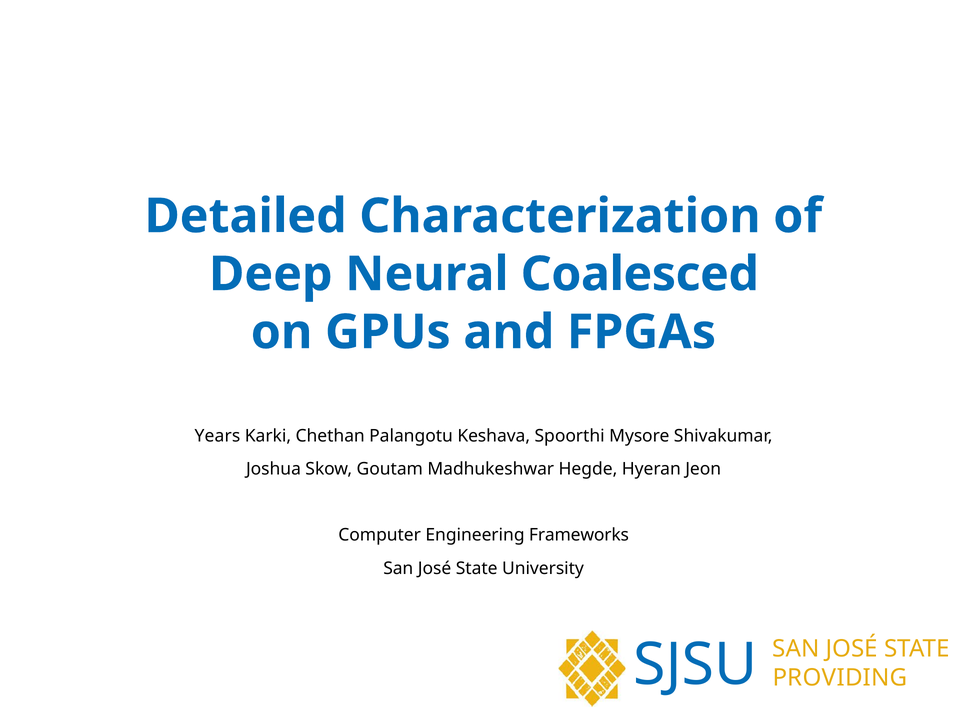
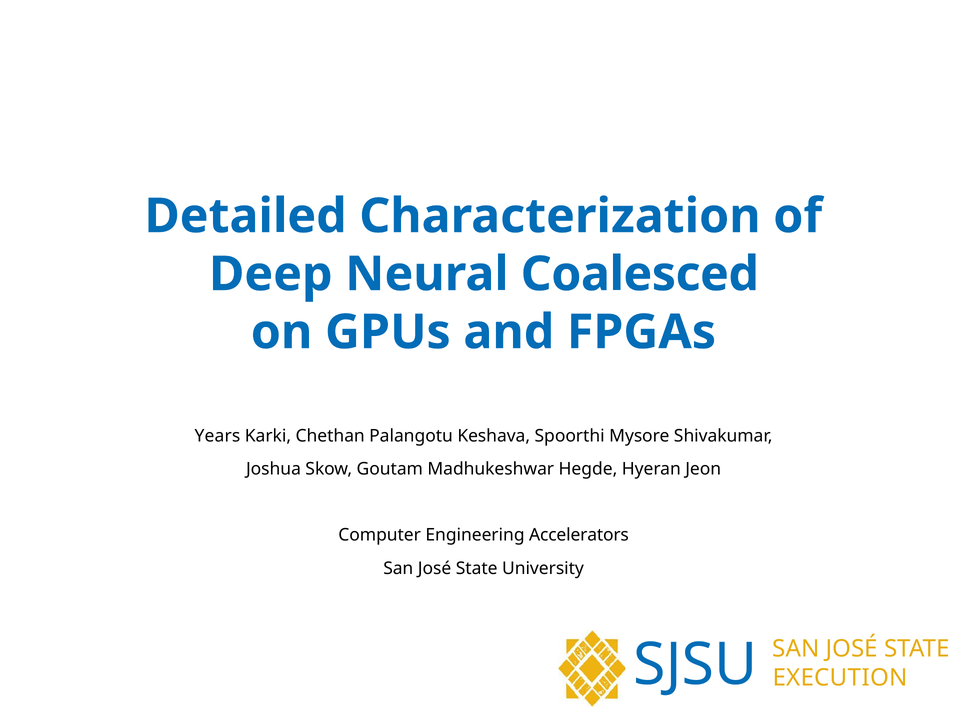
Frameworks: Frameworks -> Accelerators (579, 535)
PROVIDING: PROVIDING -> EXECUTION (840, 678)
